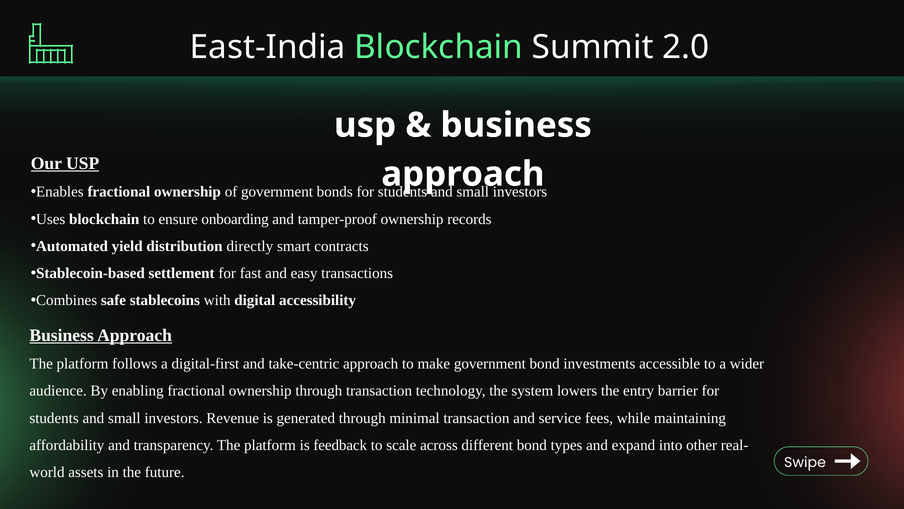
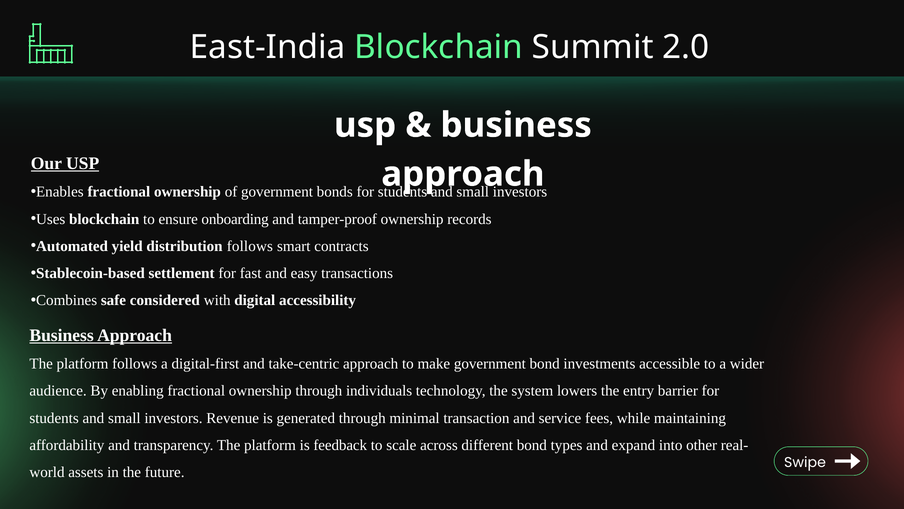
distribution directly: directly -> follows (250, 246)
stablecoins: stablecoins -> considered (165, 300)
through transaction: transaction -> individuals (379, 391)
